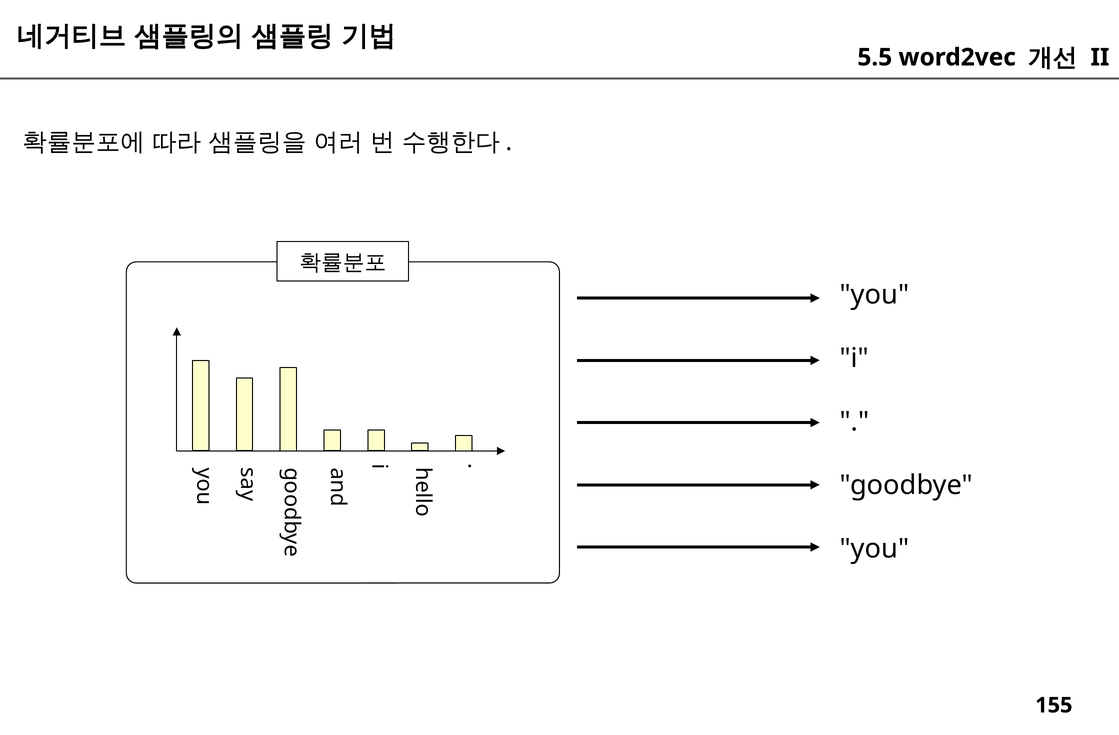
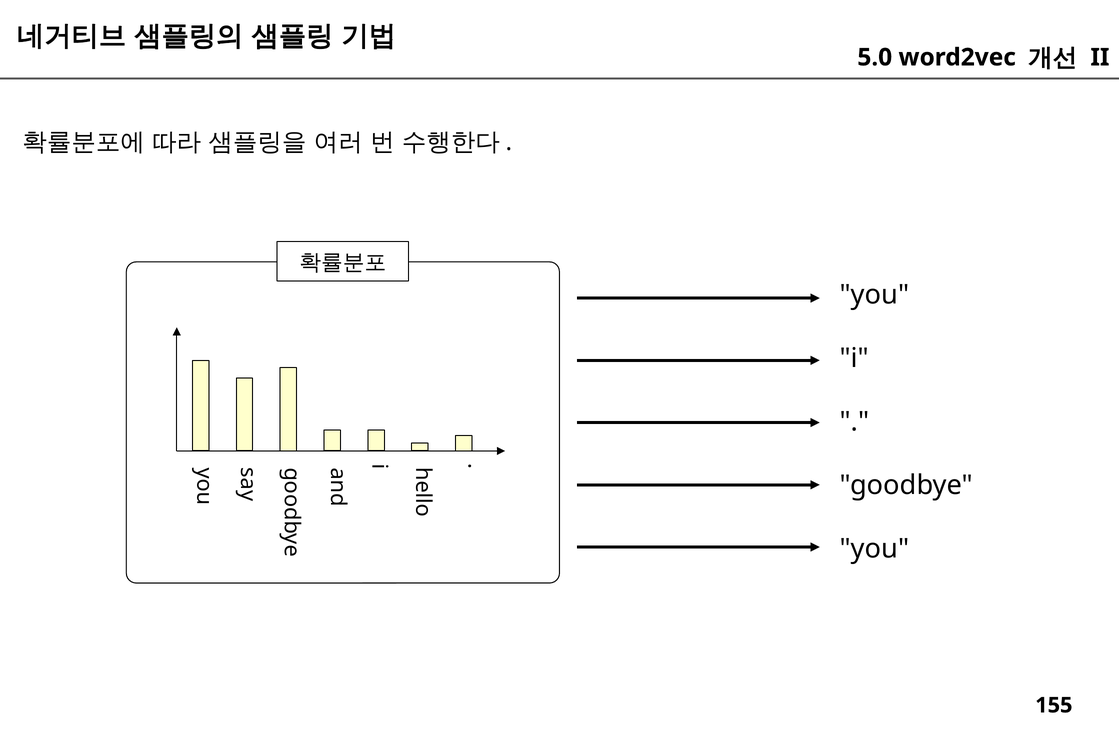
5.5: 5.5 -> 5.0 (875, 57)
